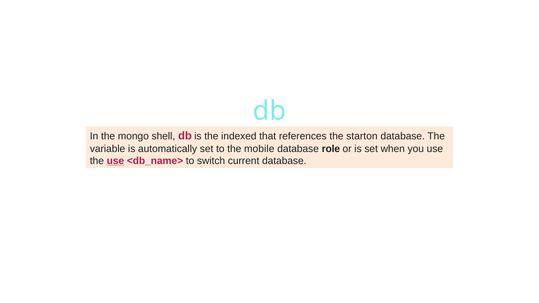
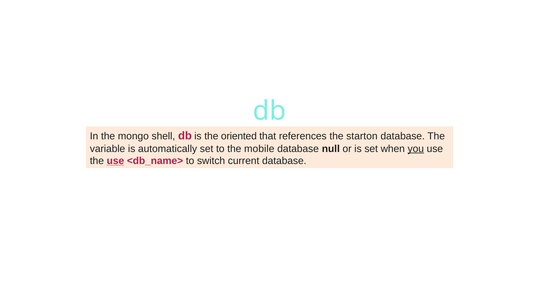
indexed: indexed -> oriented (239, 136)
role: role -> null (331, 149)
you underline: none -> present (416, 149)
